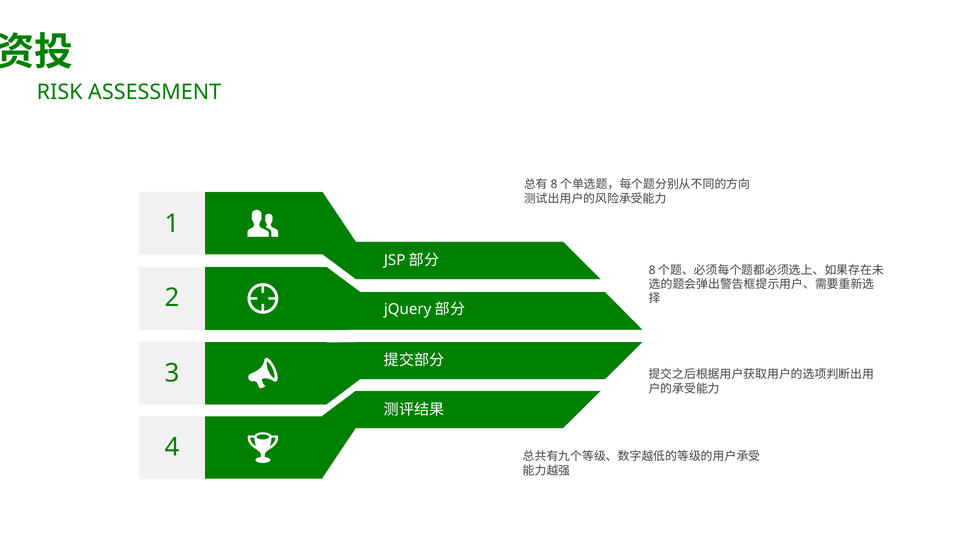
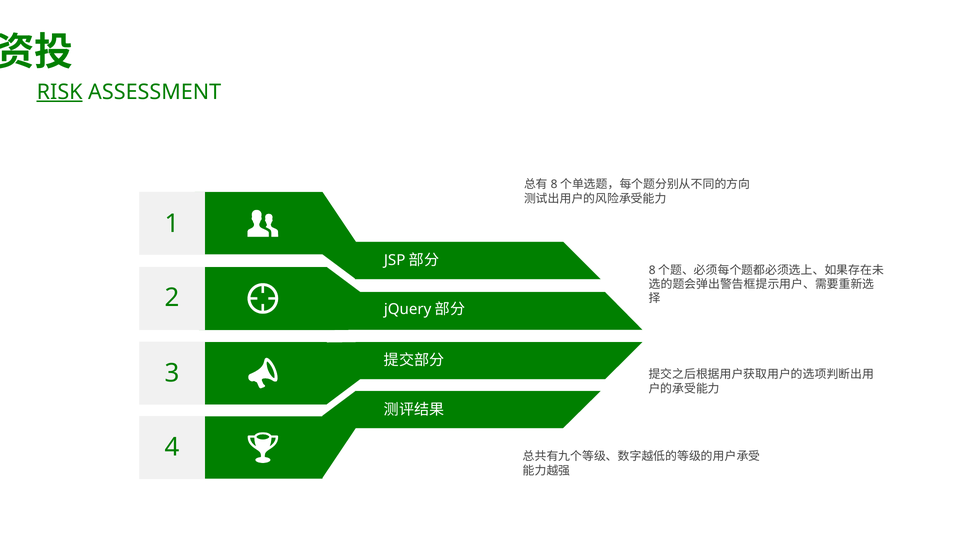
RISK underline: none -> present (60, 92)
